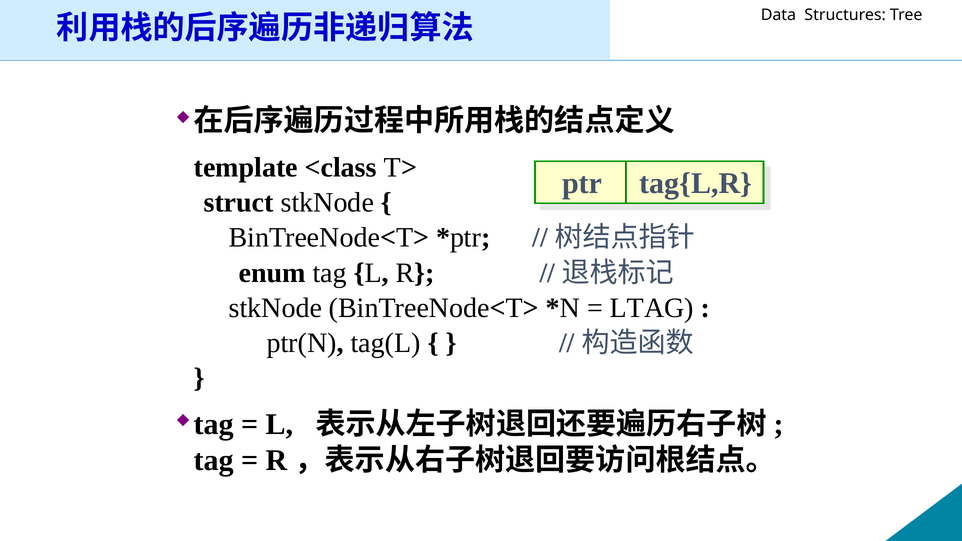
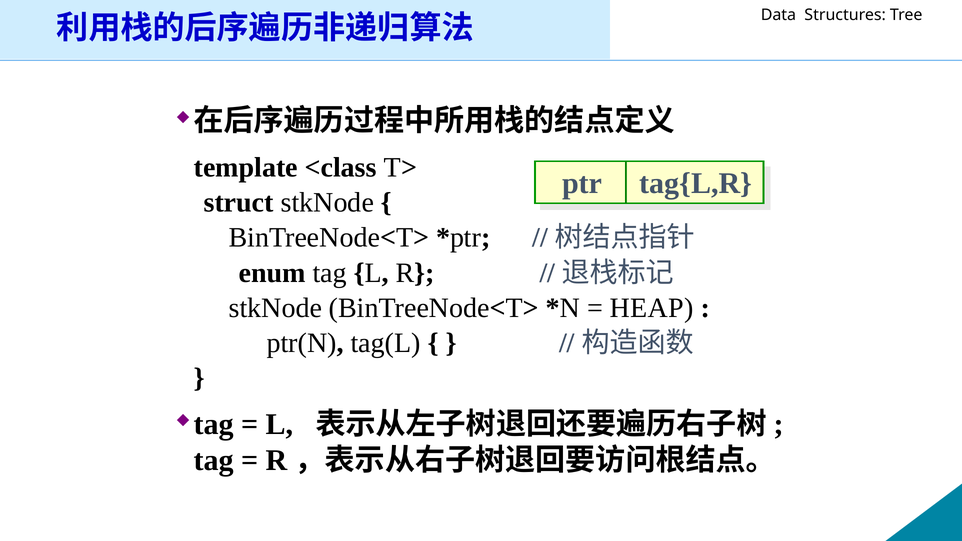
LTAG: LTAG -> HEAP (652, 308)
